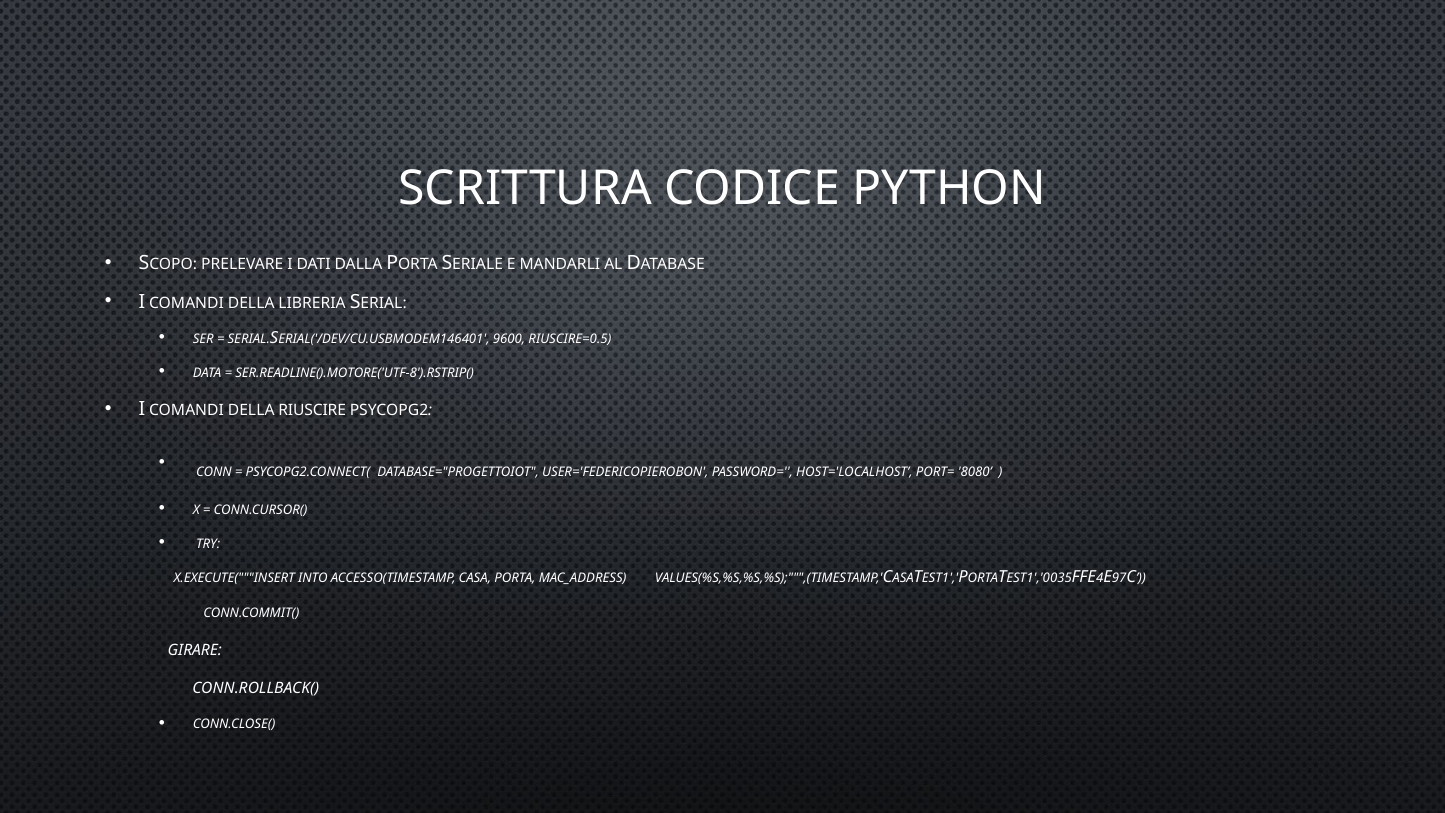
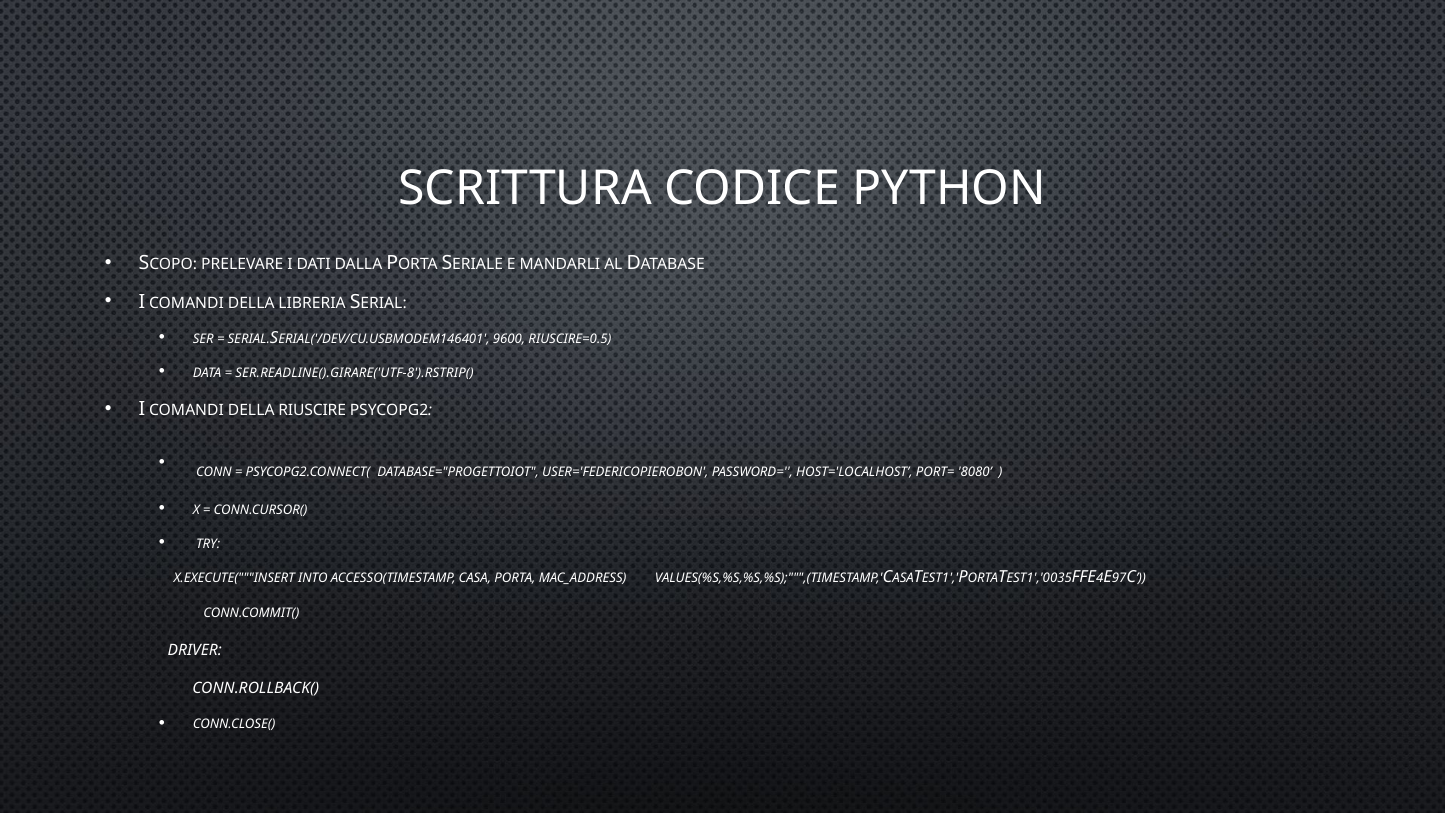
SER.READLINE().MOTORE('UTF-8').RSTRIP(: SER.READLINE().MOTORE('UTF-8').RSTRIP( -> SER.READLINE().GIRARE('UTF-8').RSTRIP( (354, 373)
GIRARE: GIRARE -> DRIVER (195, 650)
